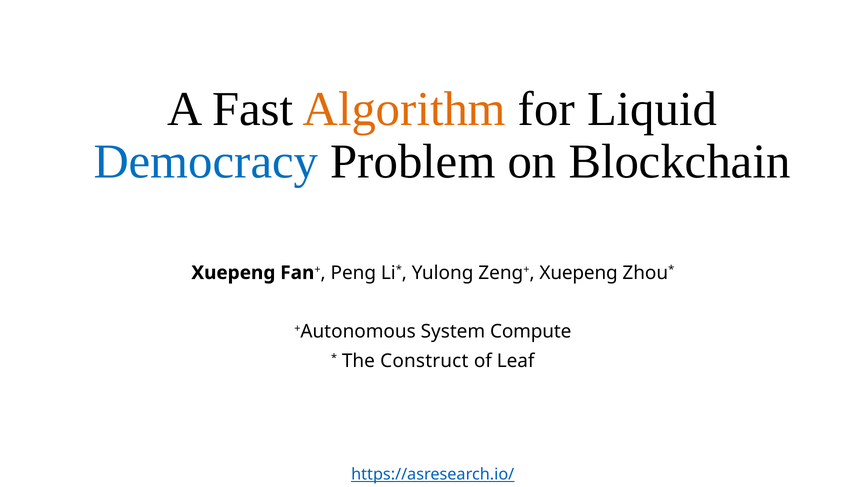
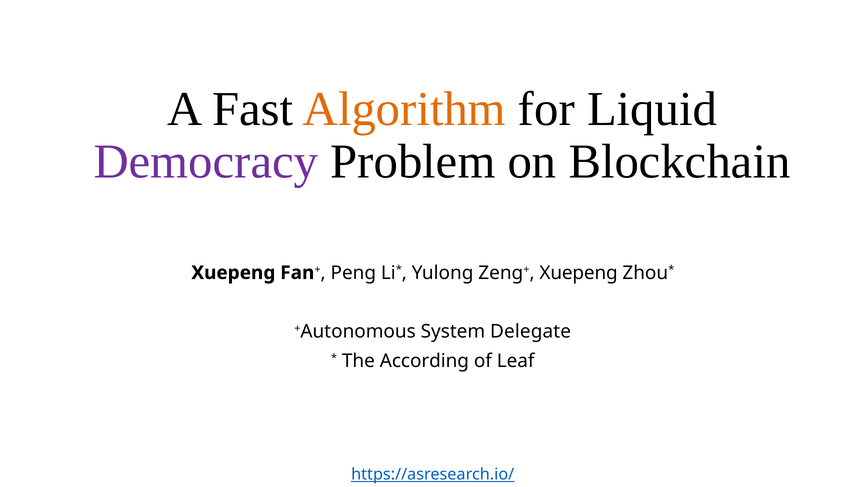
Democracy colour: blue -> purple (206, 162)
Compute: Compute -> Delegate (531, 332)
Construct: Construct -> According (424, 362)
